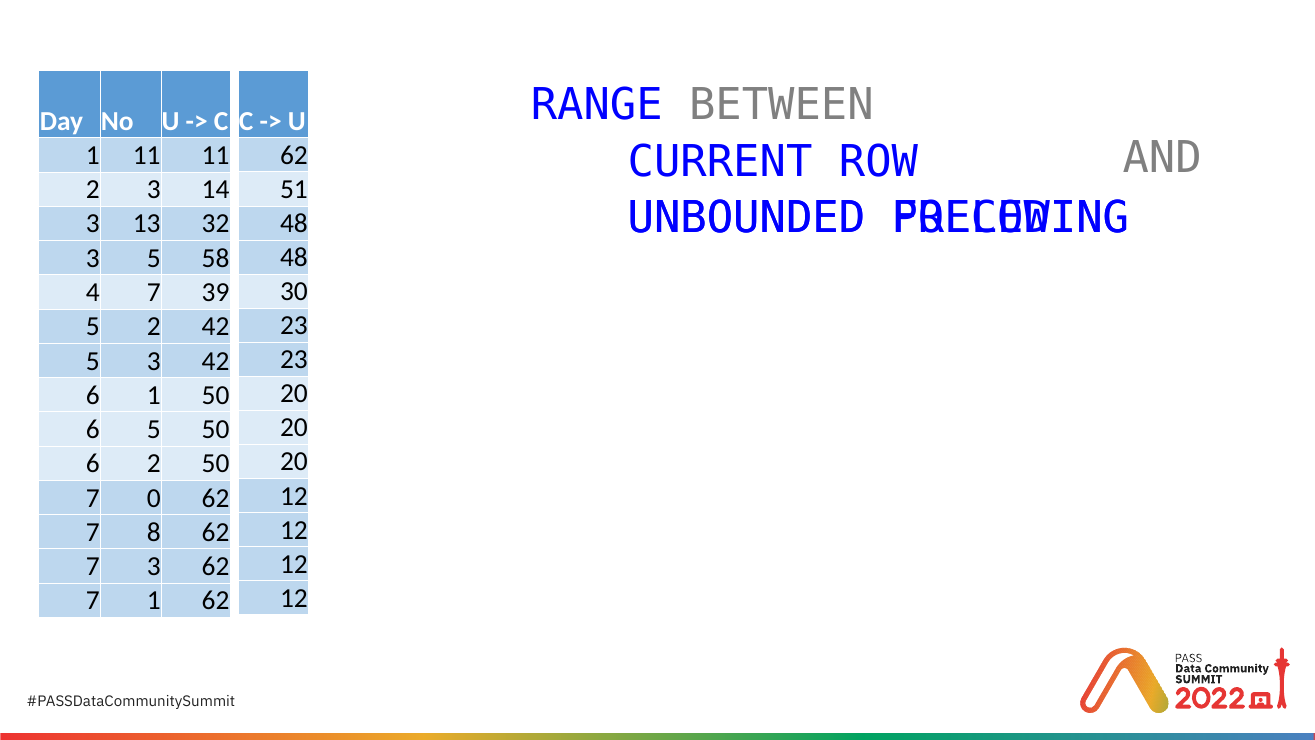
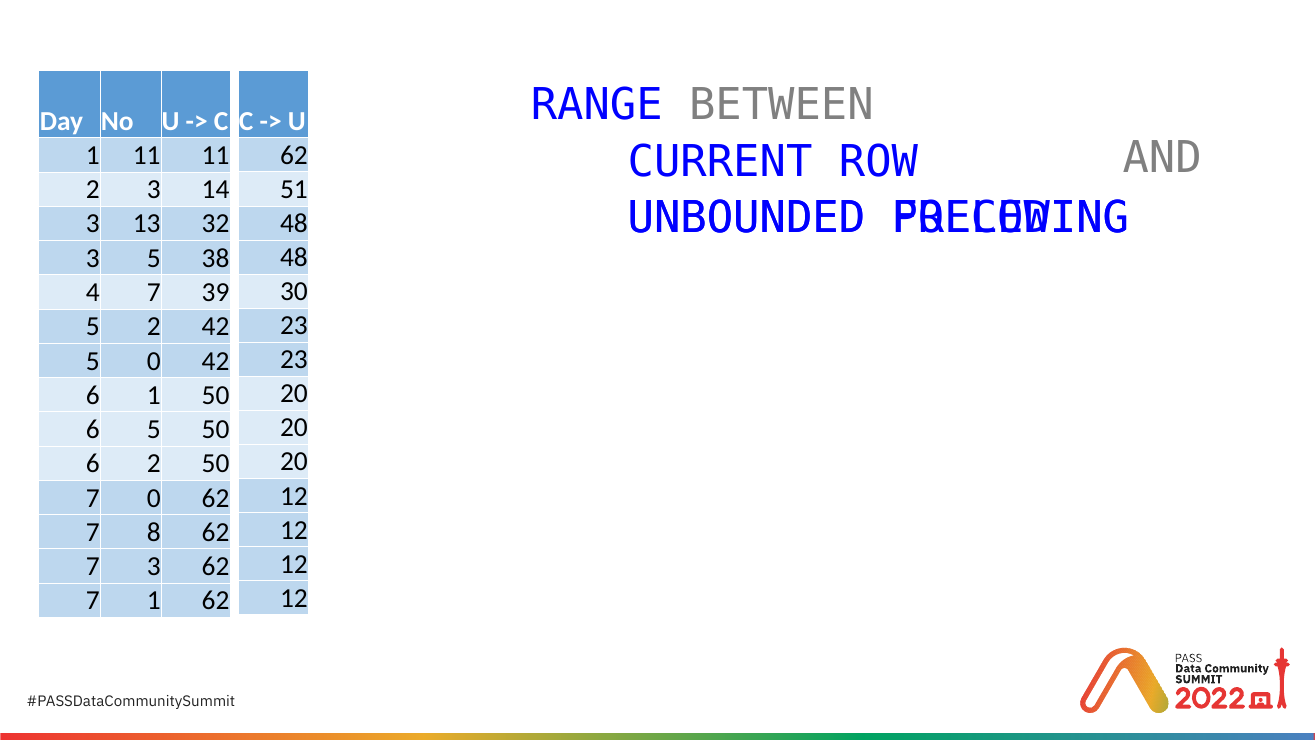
58: 58 -> 38 (216, 258)
5 3: 3 -> 0 (154, 361)
